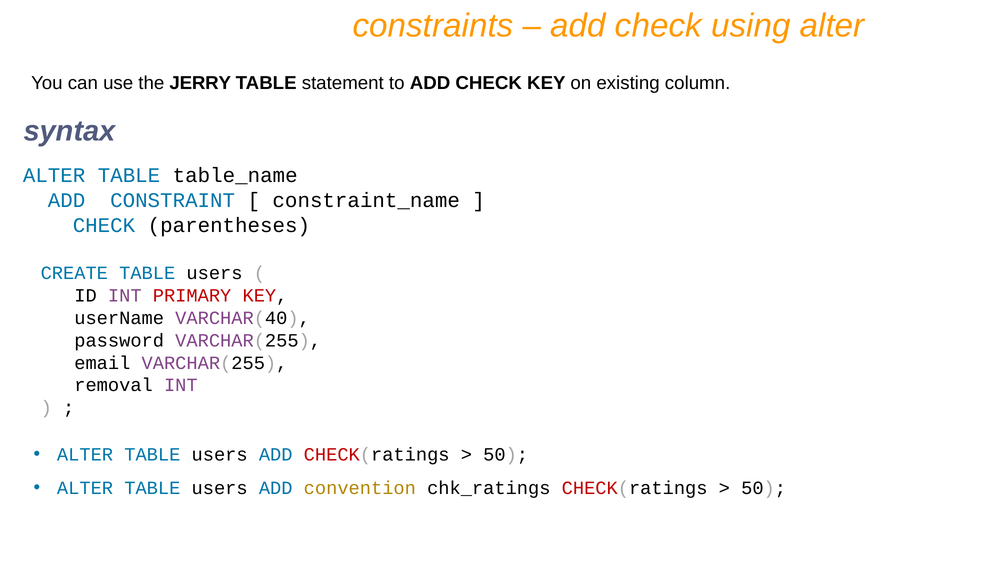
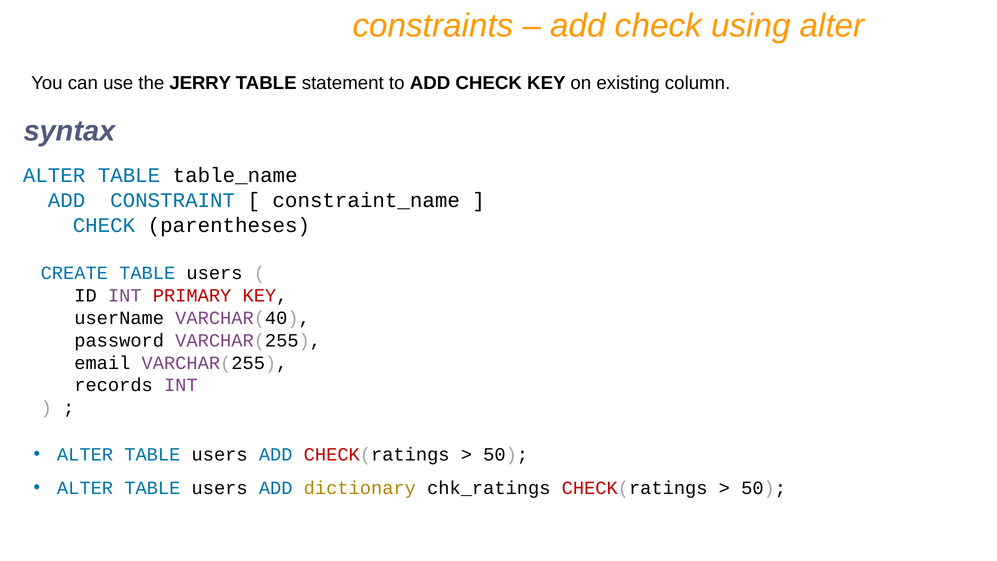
removal: removal -> records (114, 385)
convention: convention -> dictionary (360, 488)
